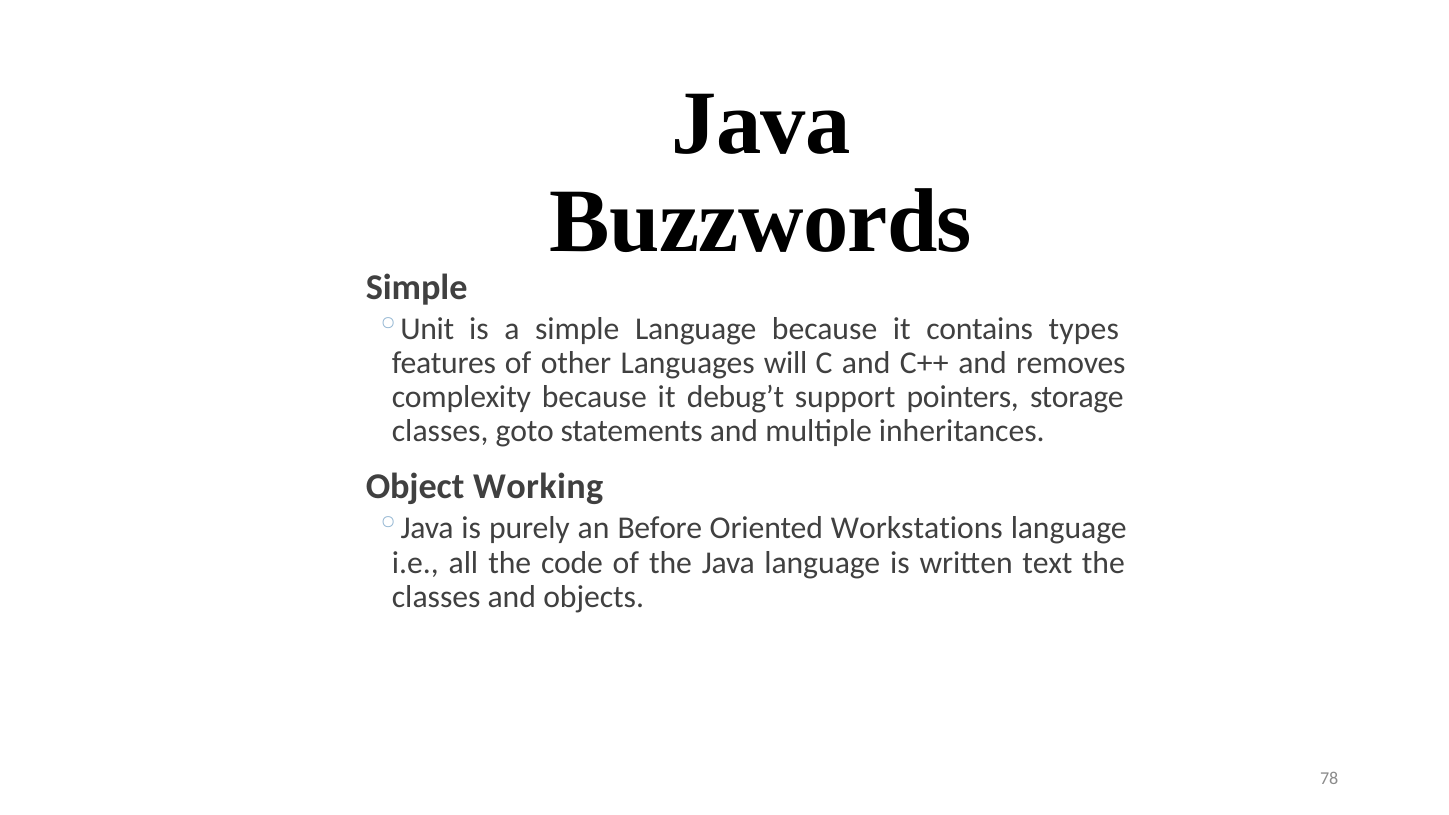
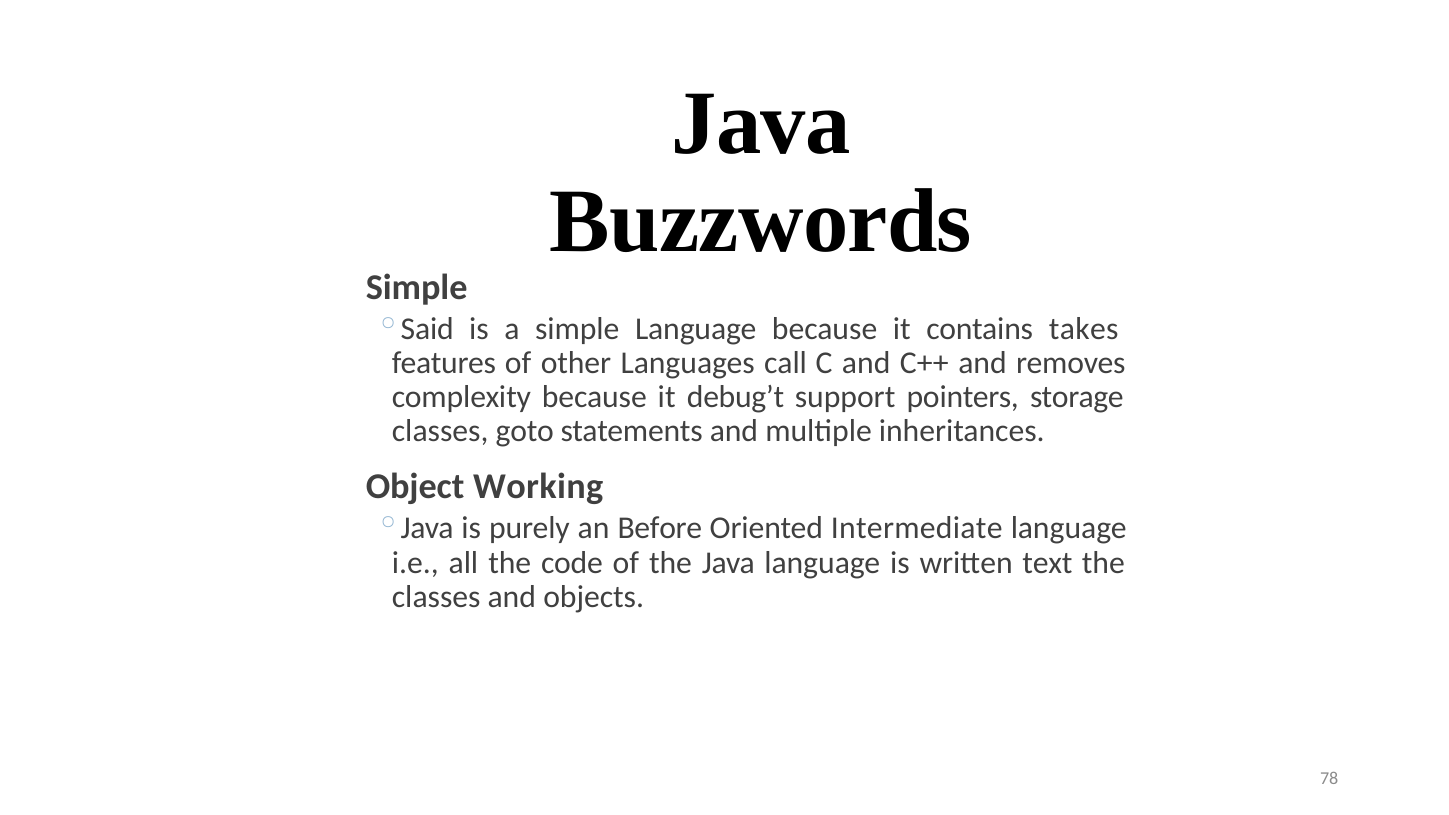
Unit: Unit -> Said (427, 329)
types: types -> takes (1084, 329)
will: will -> call (786, 363)
Workstations: Workstations -> Intermediate (917, 529)
